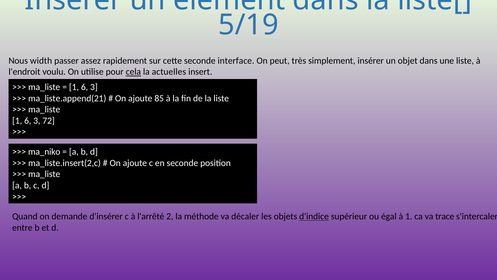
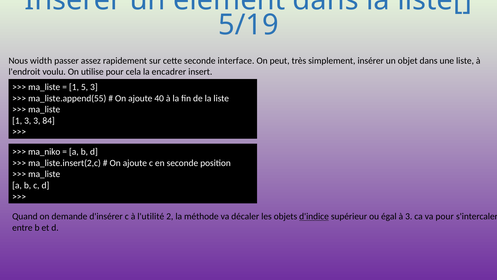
cela underline: present -> none (133, 72)
actuelles: actuelles -> encadrer (169, 72)
6: 6 -> 5 (85, 87)
ma_liste.append(21: ma_liste.append(21 -> ma_liste.append(55 (67, 98)
85: 85 -> 40 (159, 98)
6: 6 -> 3 (28, 121)
72: 72 -> 84 (49, 121)
l'arrêté: l'arrêté -> l'utilité (151, 216)
à 1: 1 -> 3 (409, 216)
va trace: trace -> pour (445, 216)
